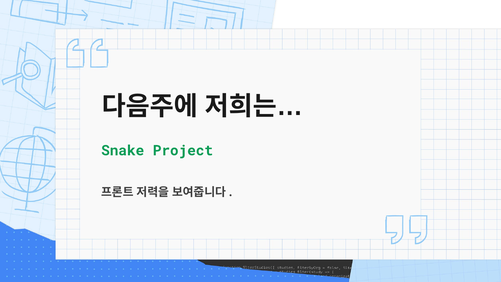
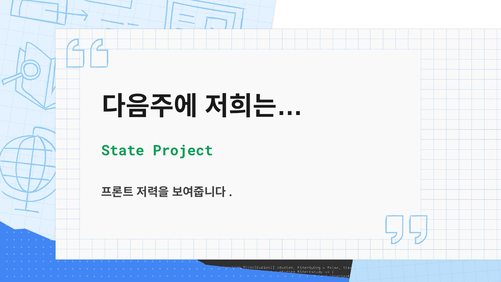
Snake: Snake -> State (123, 150)
